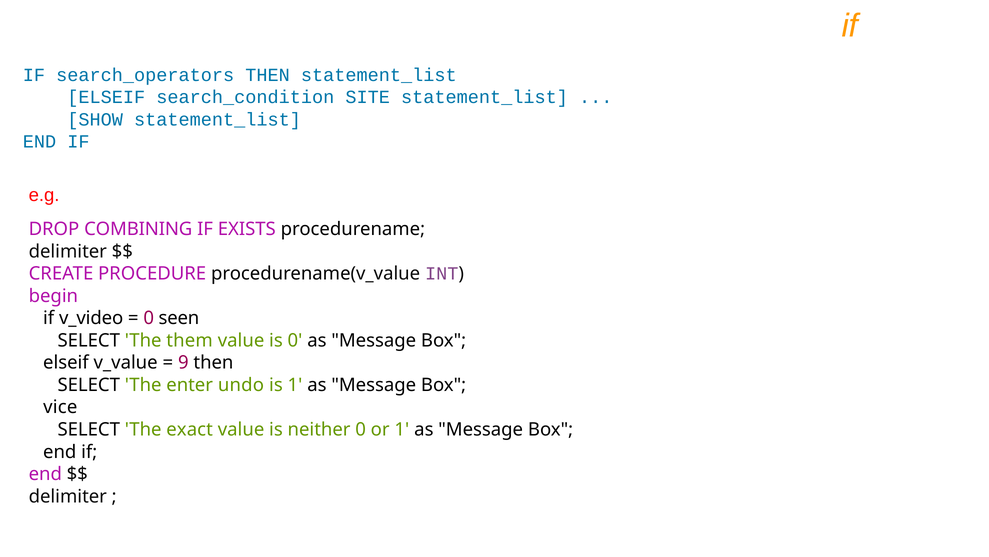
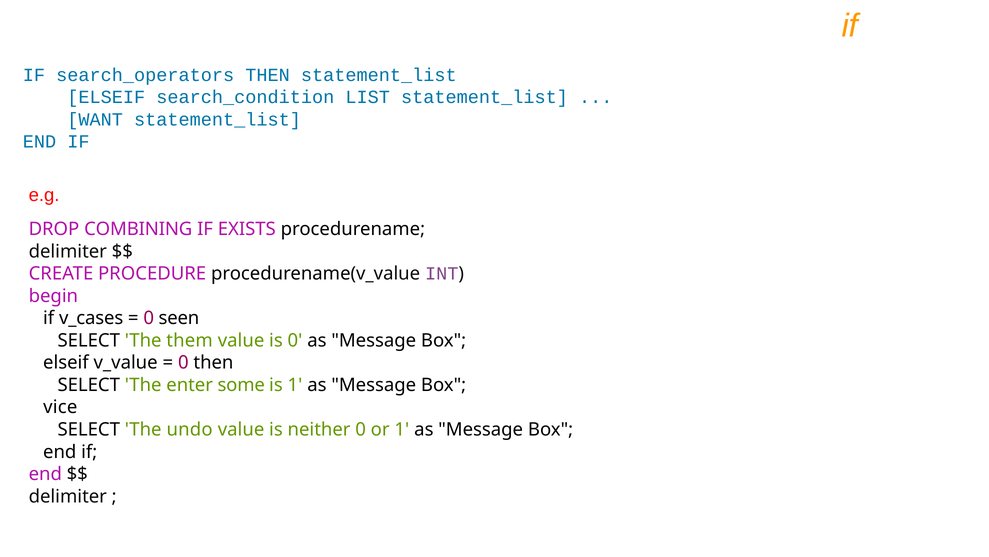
SITE: SITE -> LIST (368, 97)
SHOW: SHOW -> WANT (95, 119)
v_video: v_video -> v_cases (91, 318)
9: 9 -> 0 (183, 362)
undo: undo -> some (241, 385)
exact: exact -> undo (190, 429)
